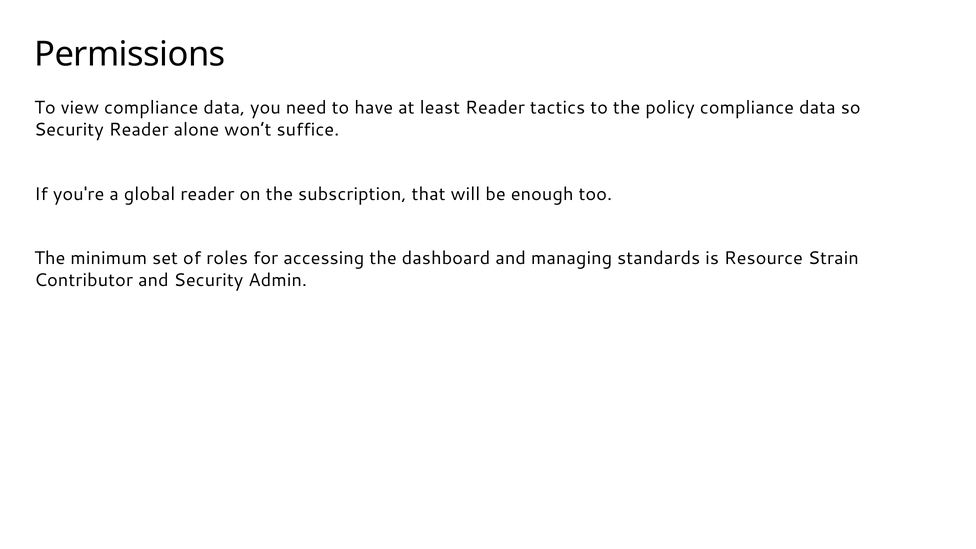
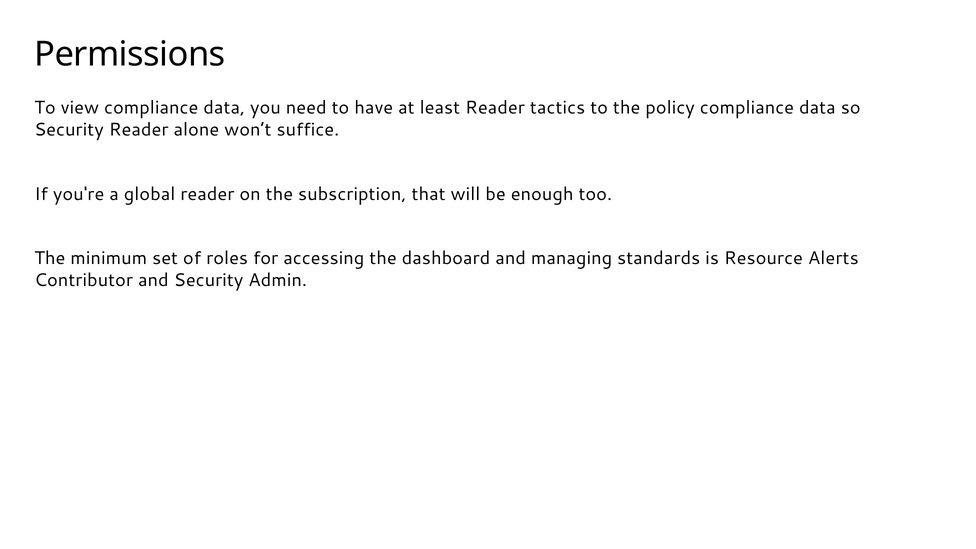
Strain: Strain -> Alerts (833, 258)
